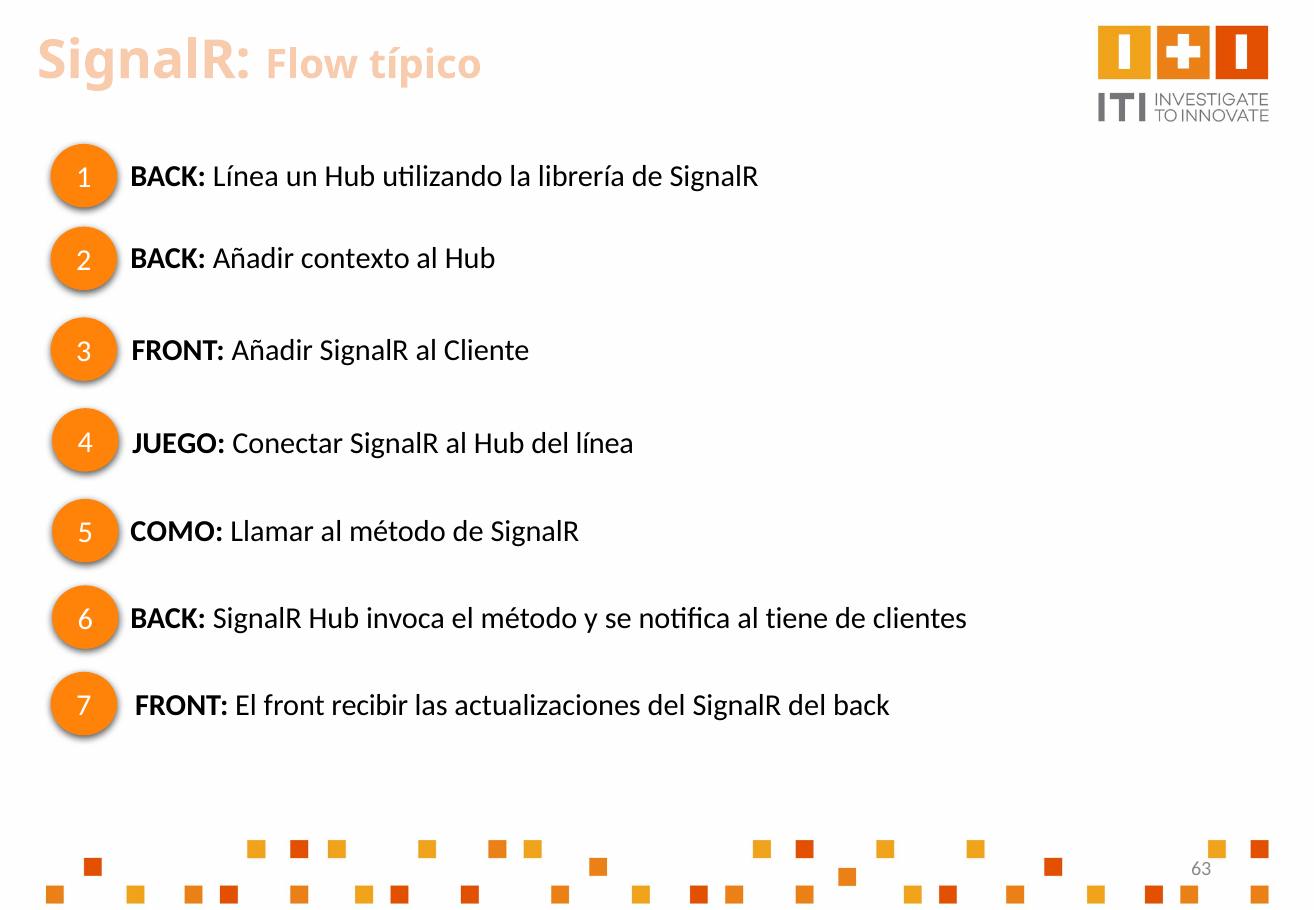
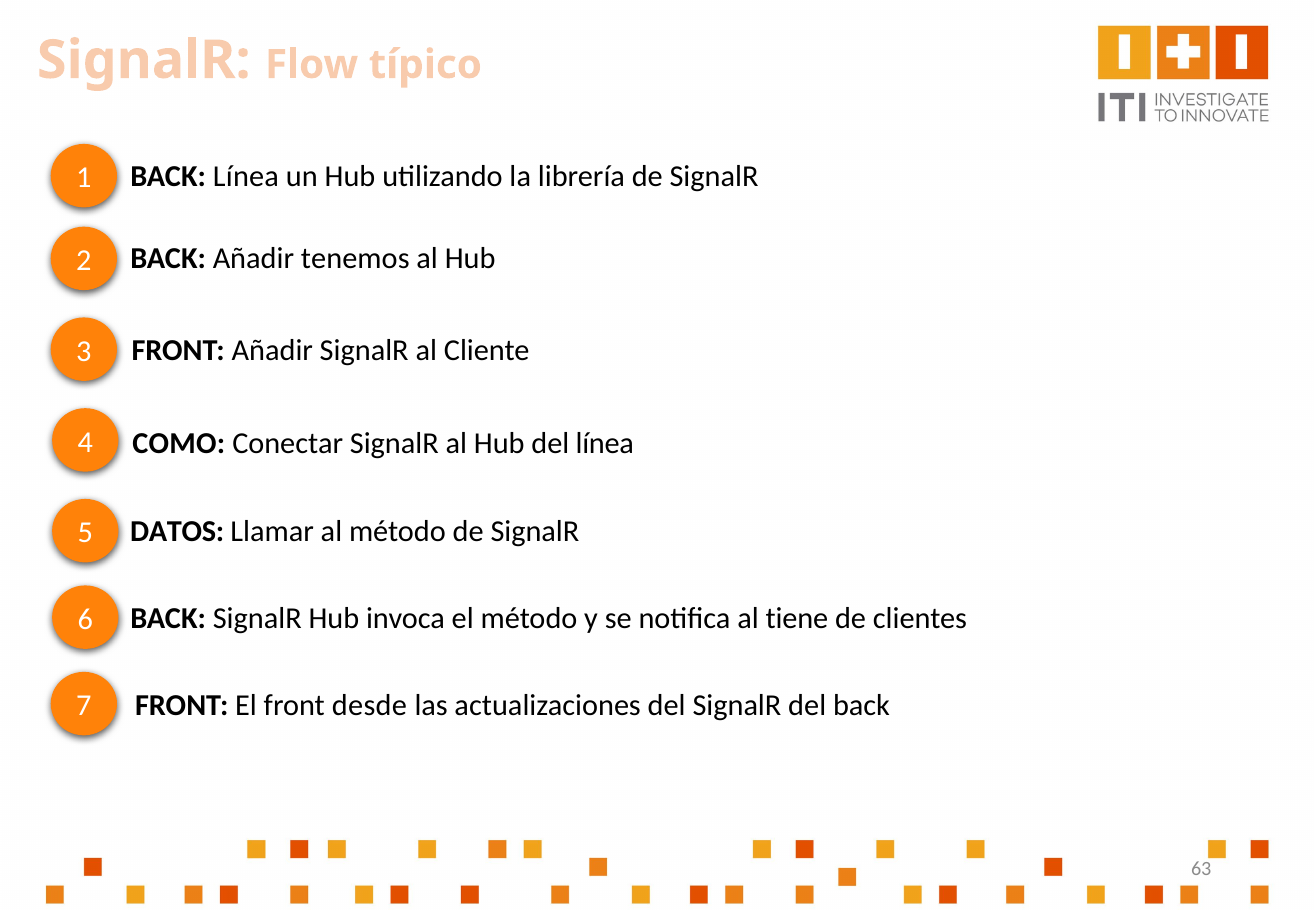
contexto: contexto -> tenemos (355, 259)
JUEGO: JUEGO -> COMO (179, 443)
COMO: COMO -> DATOS (177, 531)
recibir: recibir -> desde (369, 705)
